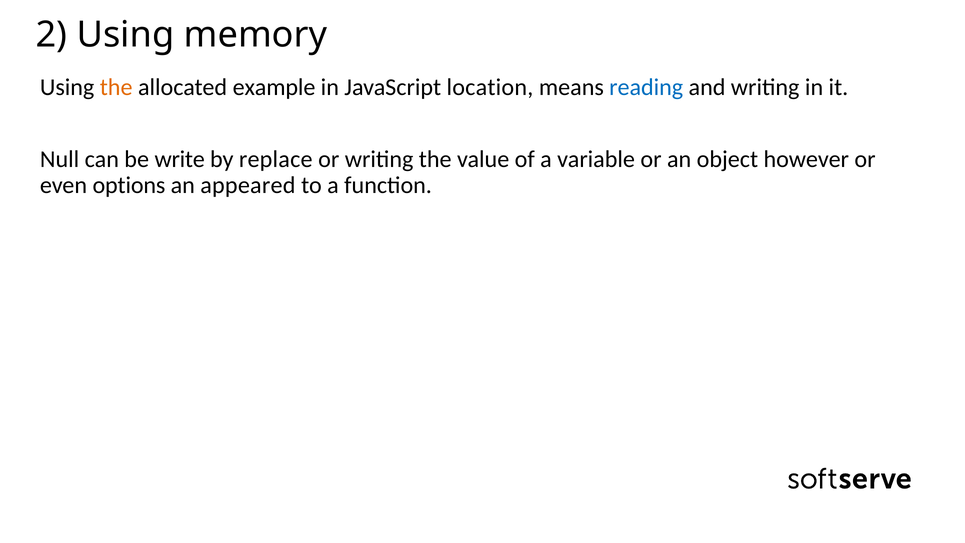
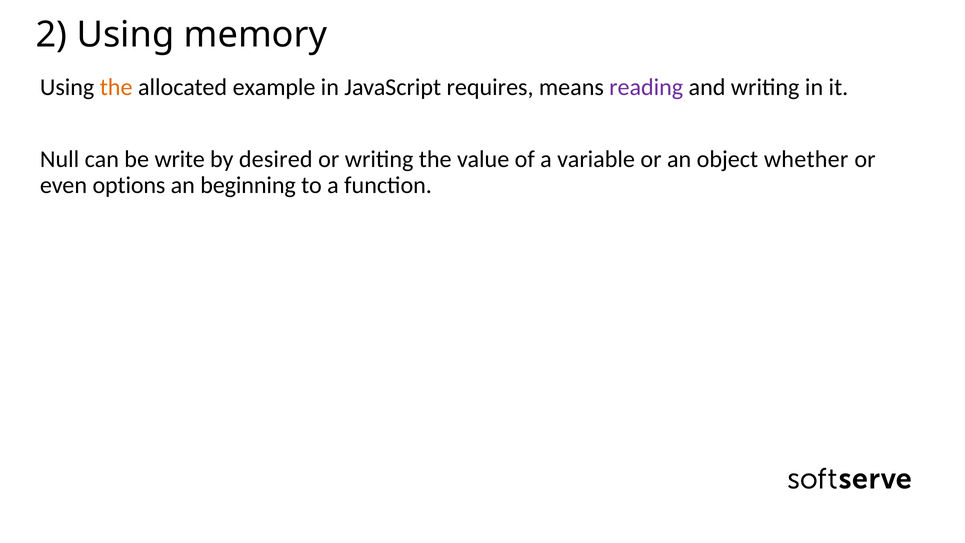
location: location -> requires (490, 87)
reading colour: blue -> purple (646, 87)
replace: replace -> desired (276, 159)
however: however -> whether (806, 159)
appeared: appeared -> beginning (248, 185)
